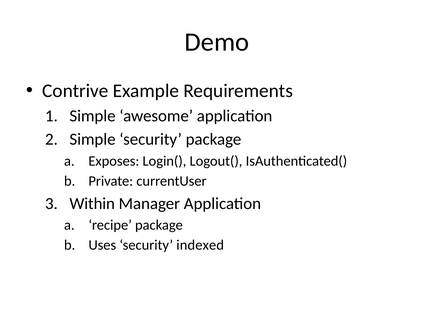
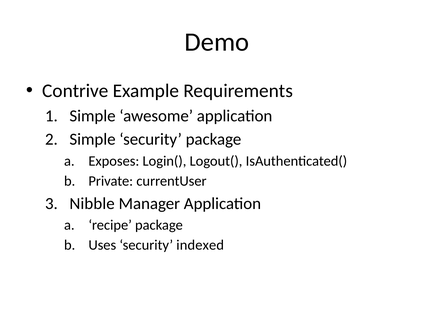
Within: Within -> Nibble (92, 204)
